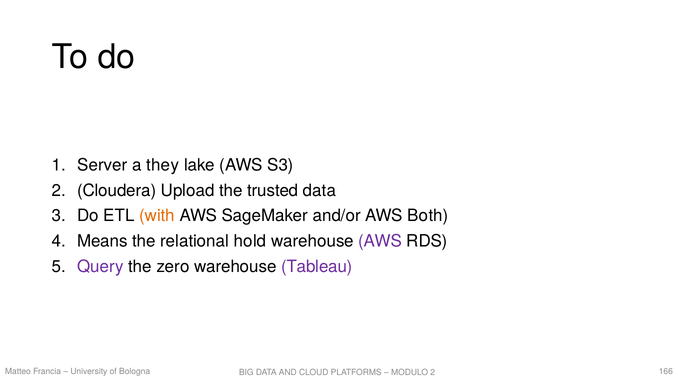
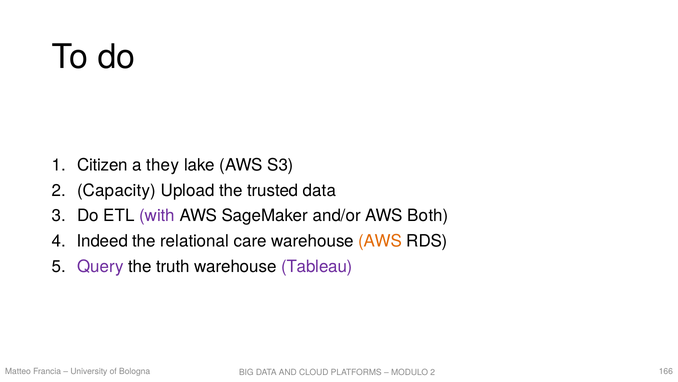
Server: Server -> Citizen (102, 165)
Cloudera: Cloudera -> Capacity (117, 190)
with colour: orange -> purple (157, 215)
Means: Means -> Indeed (102, 241)
hold: hold -> care (250, 241)
AWS colour: purple -> orange (380, 241)
zero: zero -> truth (173, 266)
